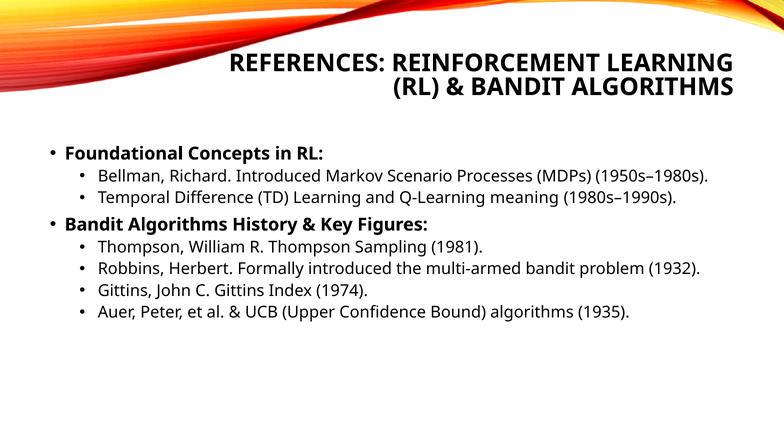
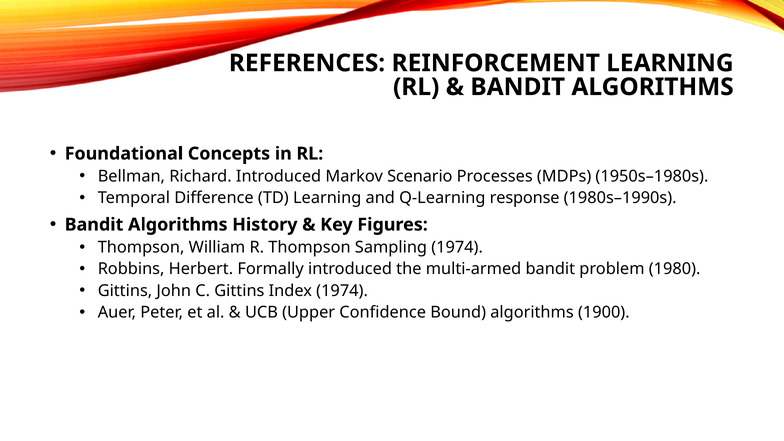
meaning: meaning -> response (525, 198)
Sampling 1981: 1981 -> 1974 (457, 247)
1932: 1932 -> 1980 (675, 269)
1935: 1935 -> 1900 (604, 312)
